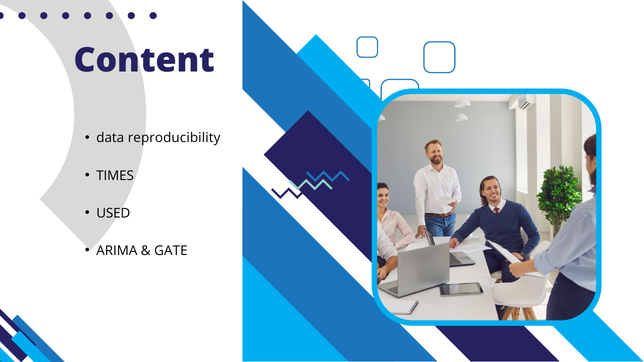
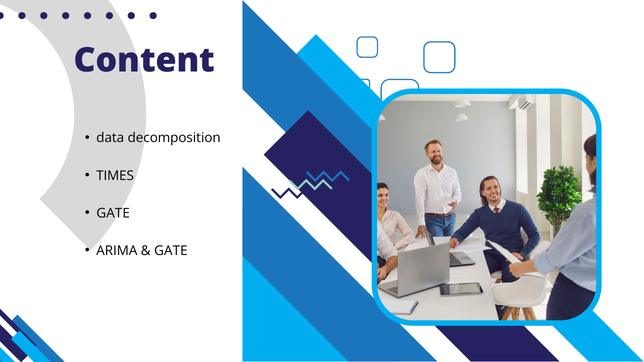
reproducibility: reproducibility -> decomposition (174, 138)
USED: USED -> GATE (113, 213)
